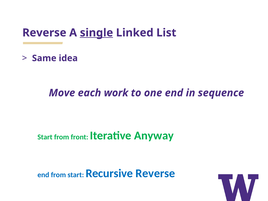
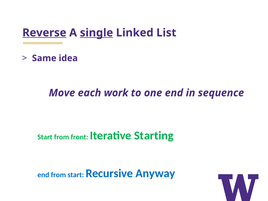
Reverse underline: none -> present (44, 33)
Anyway: Anyway -> Starting (154, 136)
Recursive Reverse: Reverse -> Anyway (155, 173)
